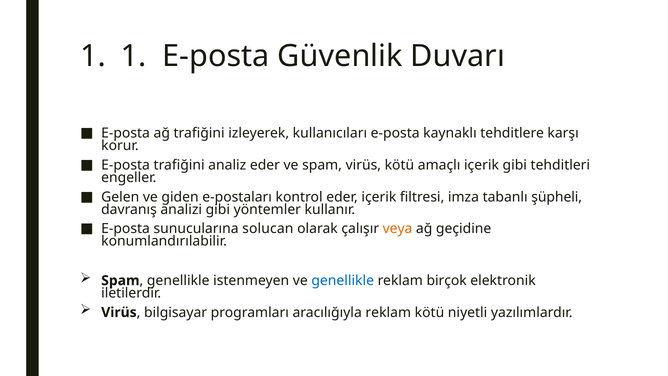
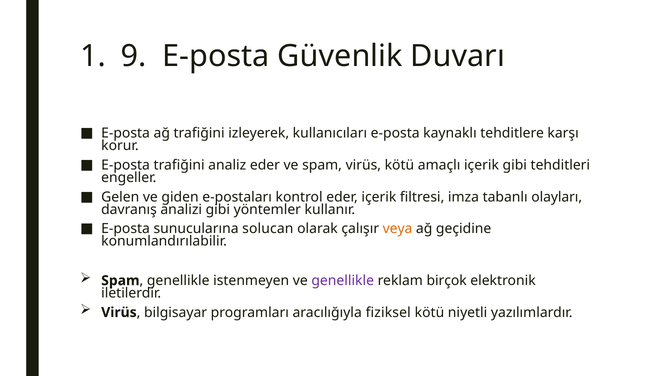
1: 1 -> 9 (134, 56)
şüpheli: şüpheli -> olayları (557, 197)
genellikle colour: blue -> purple (343, 280)
aracılığıyla reklam: reklam -> fiziksel (388, 312)
